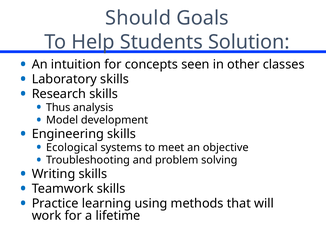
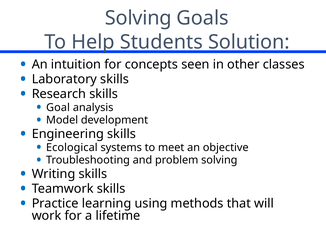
Should: Should -> Solving (138, 18)
Thus: Thus -> Goal (58, 107)
